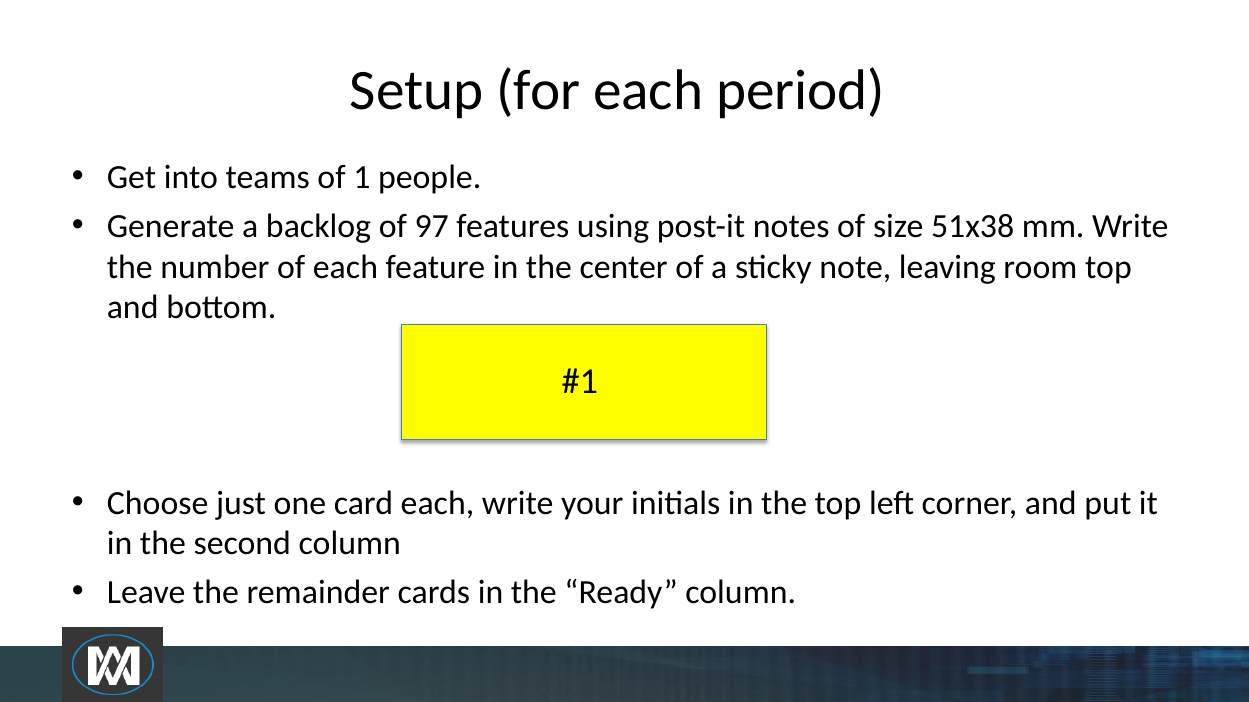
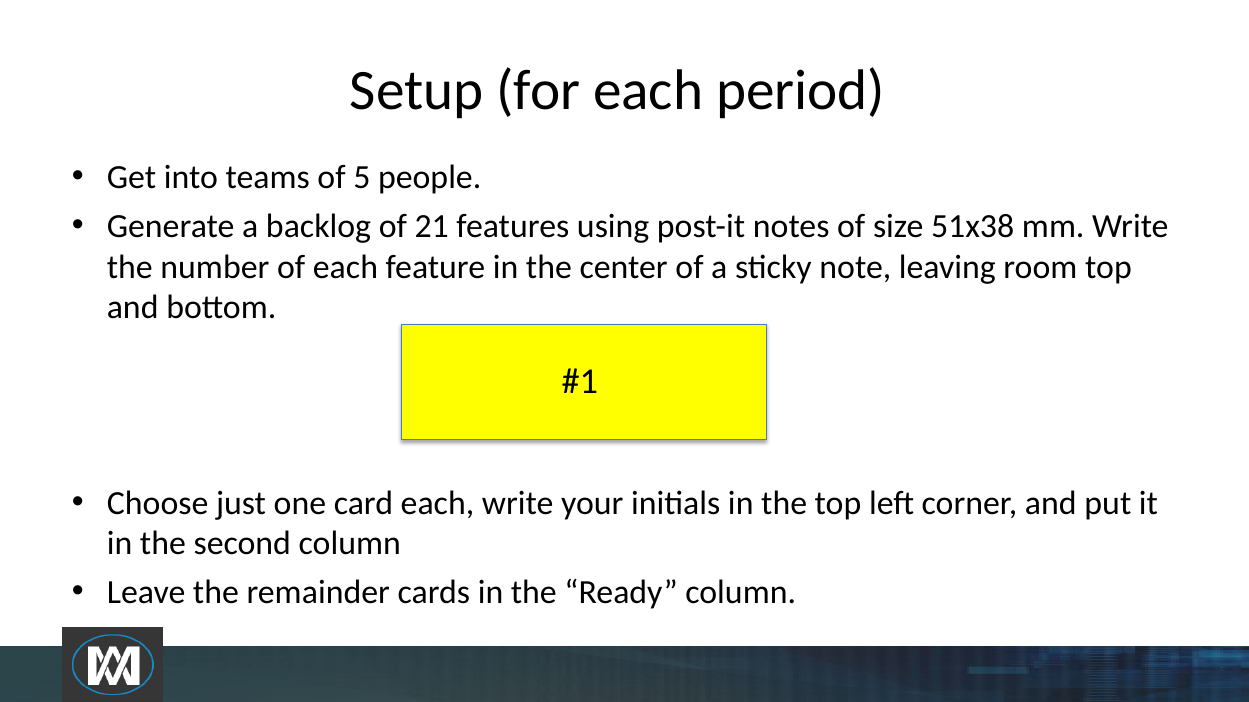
1: 1 -> 5 (362, 178)
97: 97 -> 21 (432, 227)
